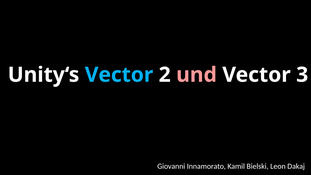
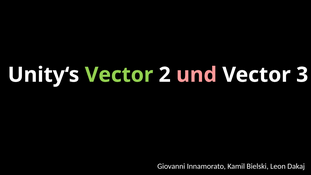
Vector colour: light blue -> light green (119, 75)
